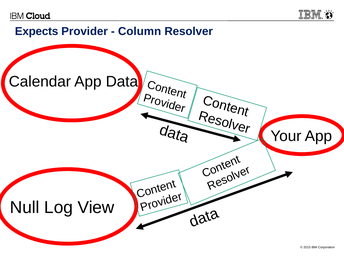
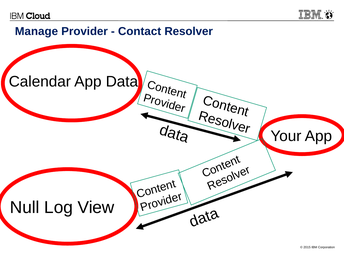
Expects: Expects -> Manage (36, 31)
Column: Column -> Contact (140, 31)
